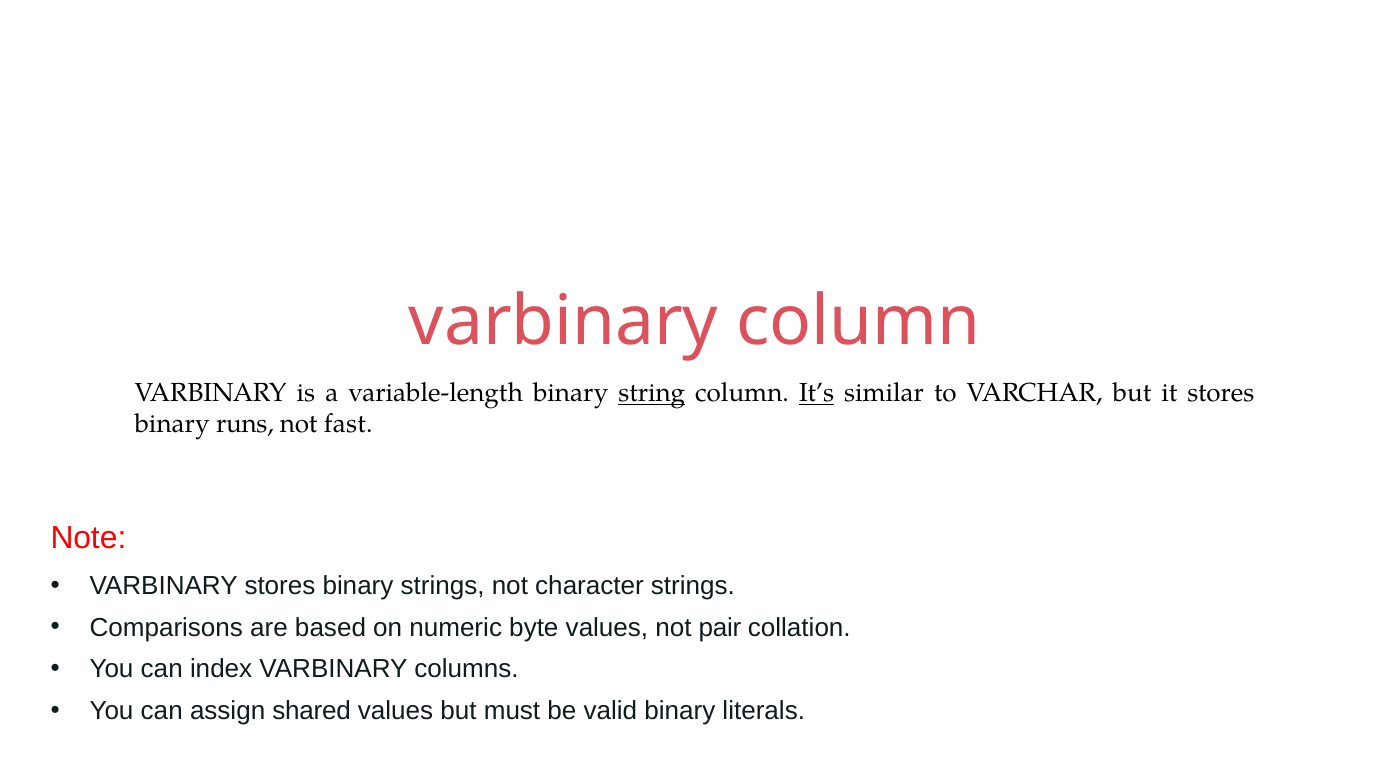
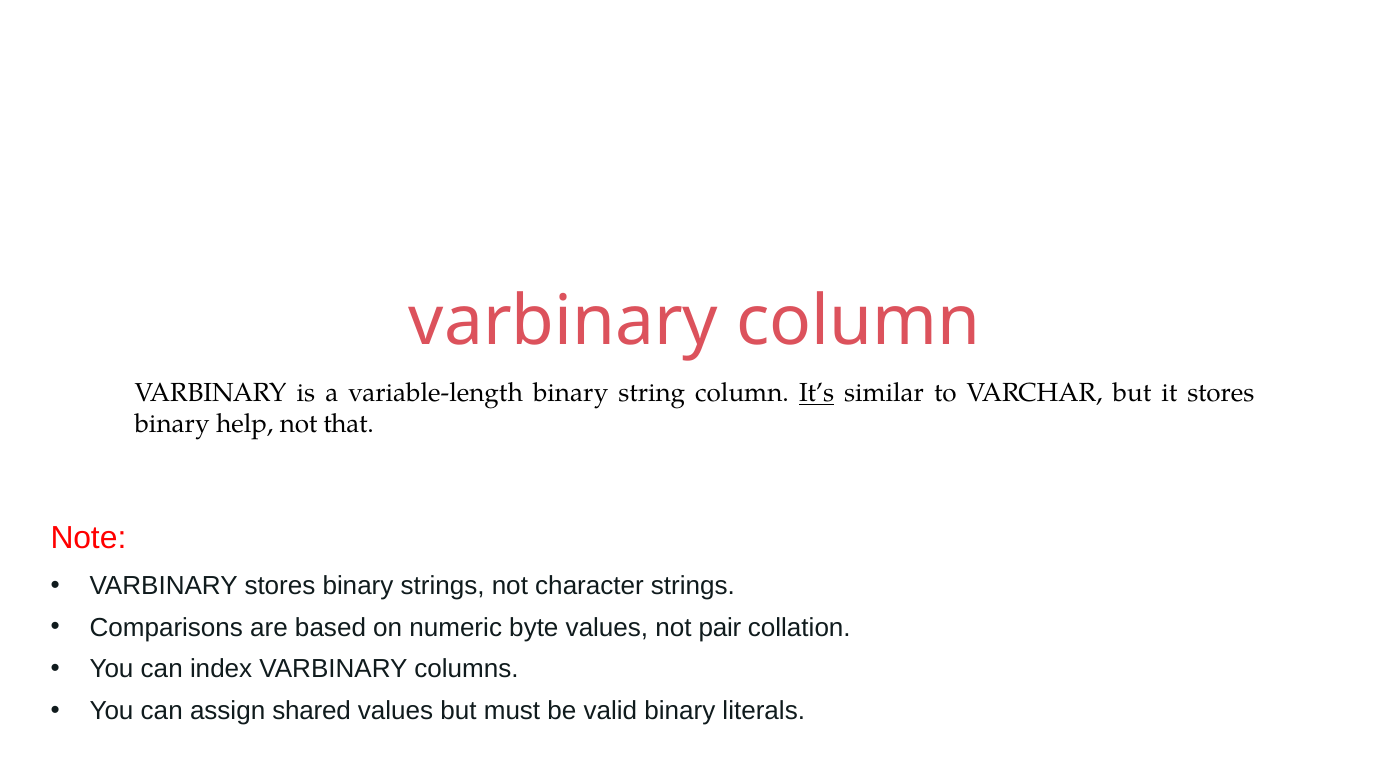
string underline: present -> none (652, 393)
runs: runs -> help (245, 424)
fast: fast -> that (349, 424)
